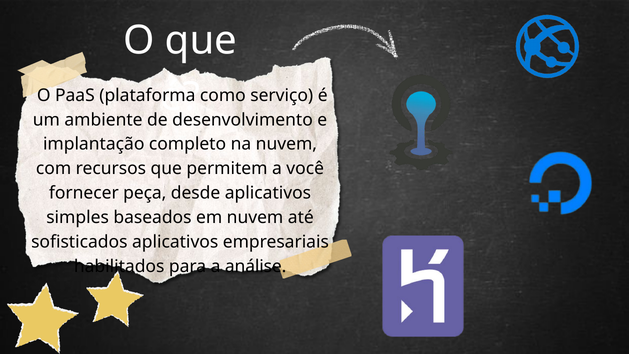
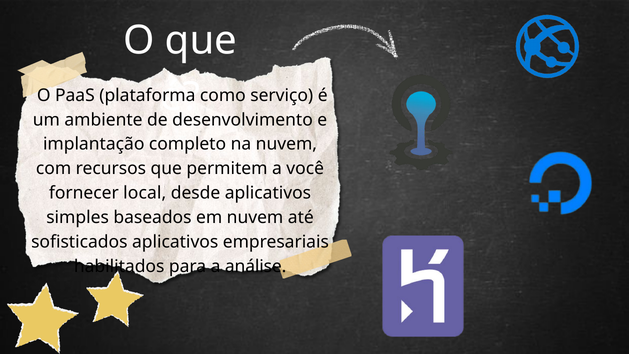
peça: peça -> local (145, 193)
